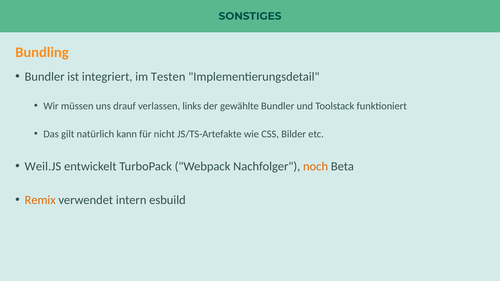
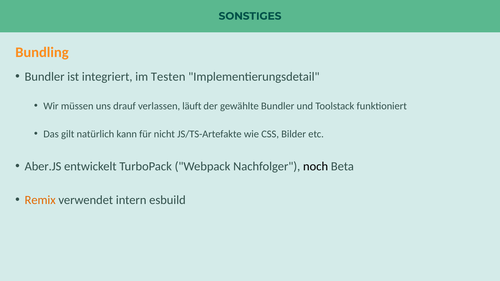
links: links -> läuft (192, 106)
Weil.JS: Weil.JS -> Aber.JS (43, 167)
noch colour: orange -> black (316, 167)
